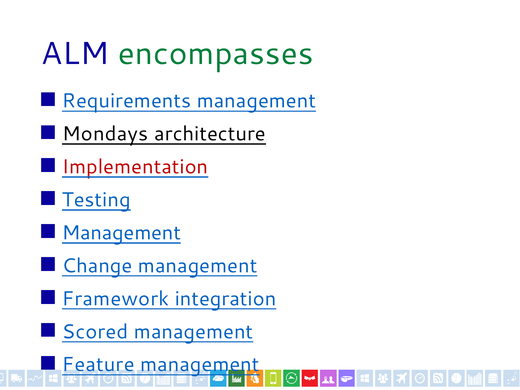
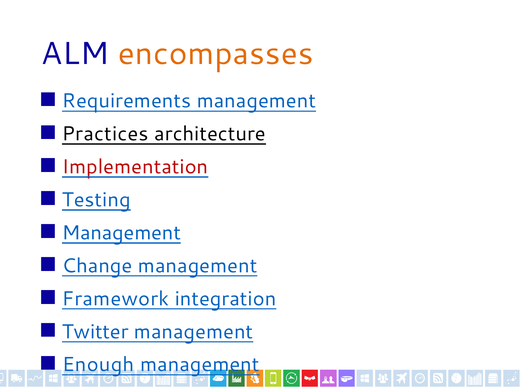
encompasses colour: green -> orange (216, 54)
Mondays: Mondays -> Practices (105, 134)
Scored: Scored -> Twitter (95, 332)
Feature: Feature -> Enough (98, 365)
